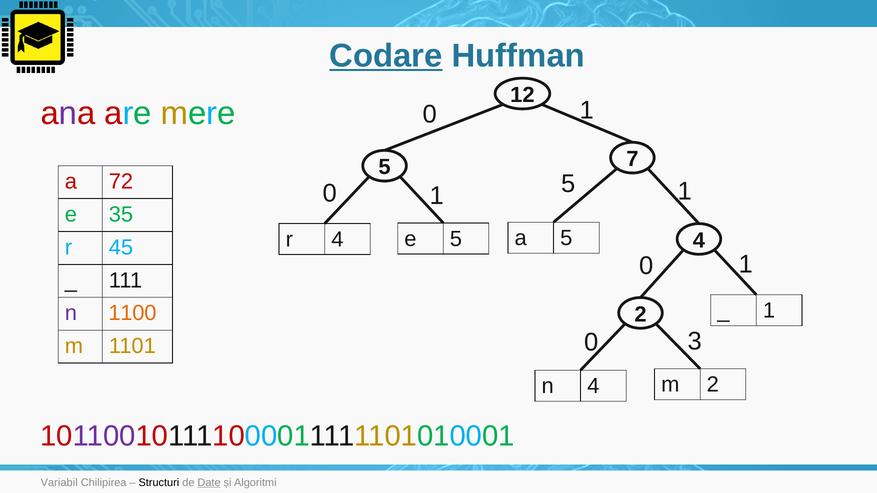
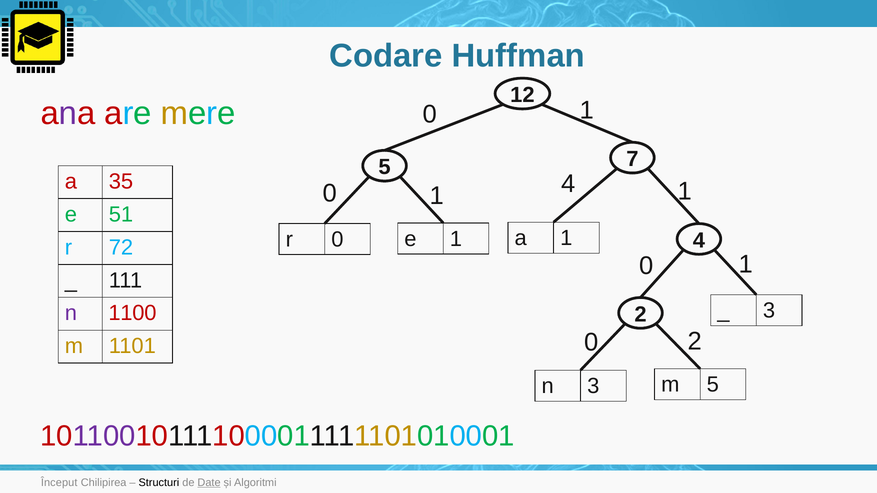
Codare underline: present -> none (386, 56)
72: 72 -> 35 (121, 182)
0 5: 5 -> 4 (568, 184)
35: 35 -> 51 (121, 215)
a 5: 5 -> 1 (566, 238)
r 4: 4 -> 0 (337, 240)
e 5: 5 -> 1 (456, 239)
45: 45 -> 72 (121, 248)
1: 1 -> 3 (769, 311)
1100 colour: orange -> red (132, 313)
1101 3: 3 -> 2 (695, 342)
n 4: 4 -> 3 (593, 386)
m 2: 2 -> 5 (713, 385)
Variabil: Variabil -> Început (59, 483)
